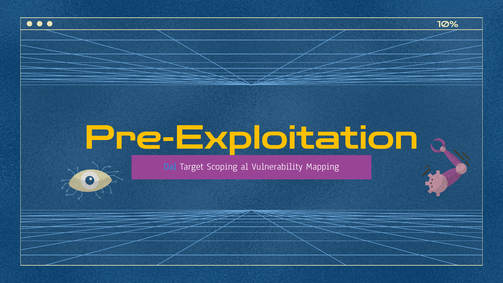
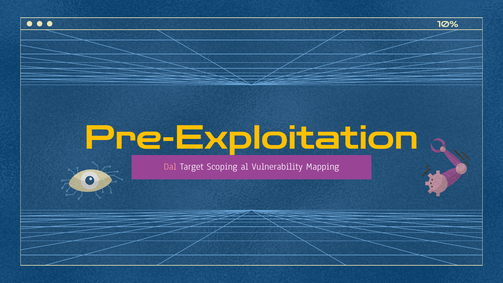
Dal colour: light blue -> pink (170, 167)
